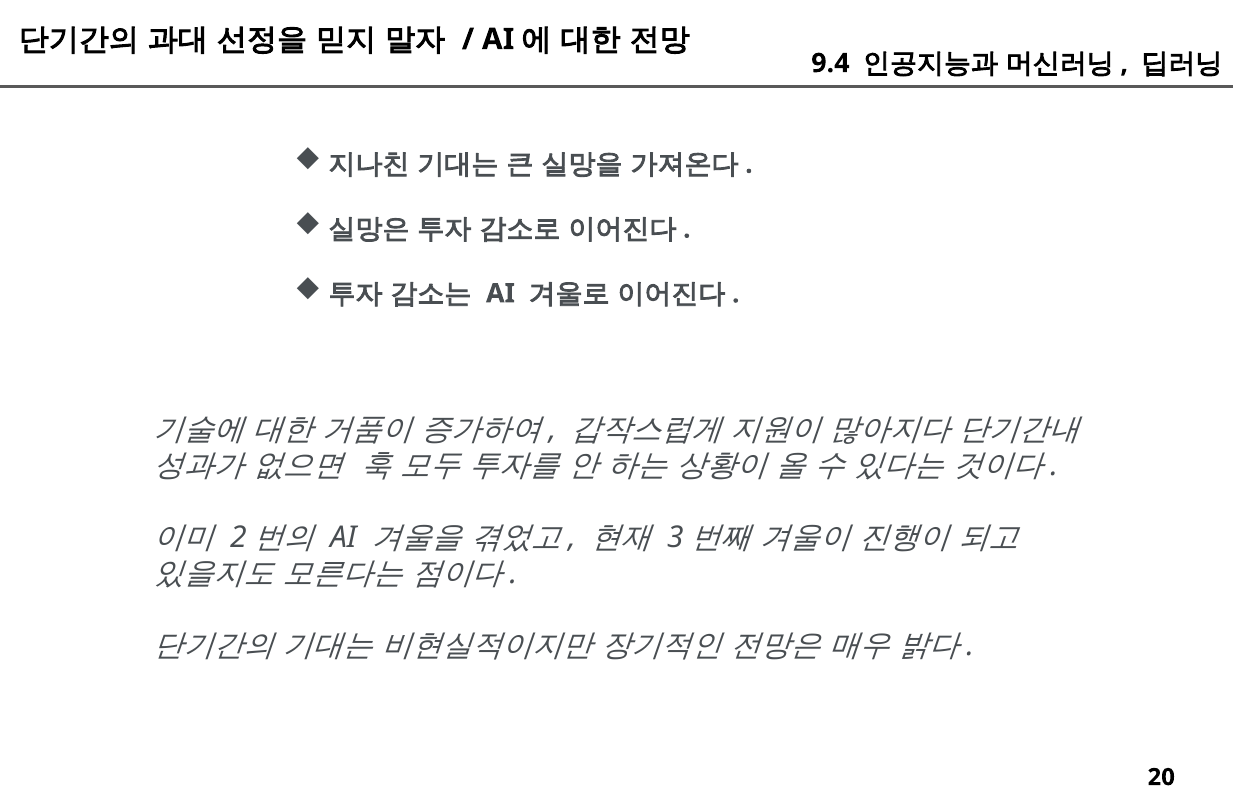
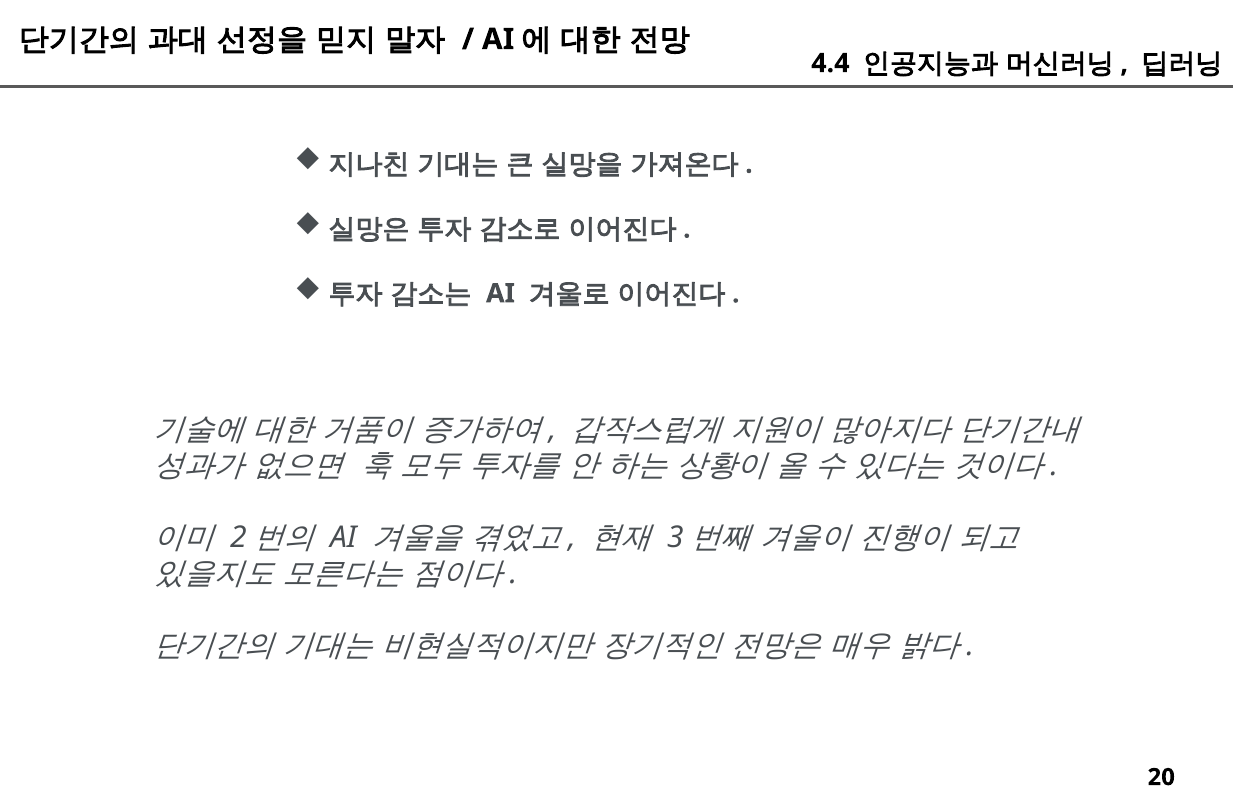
9.4: 9.4 -> 4.4 (830, 63)
